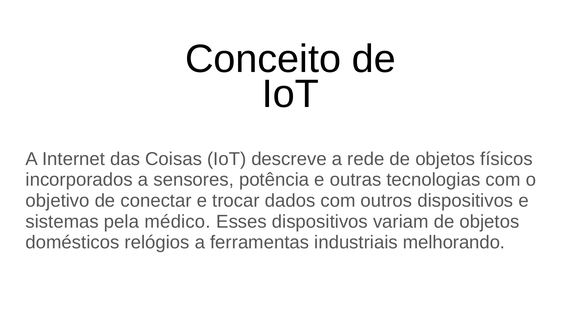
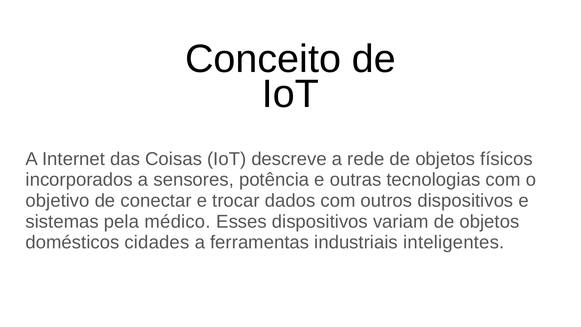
relógios: relógios -> cidades (157, 242)
melhorando: melhorando -> inteligentes (454, 242)
